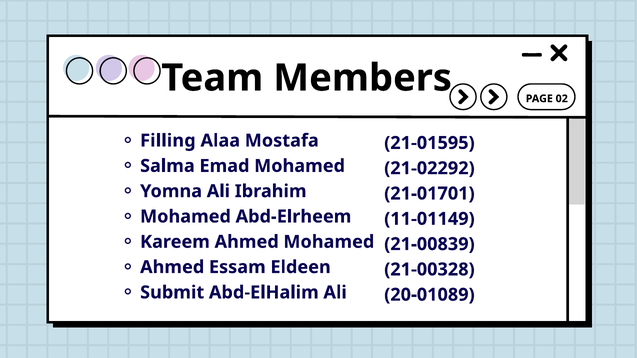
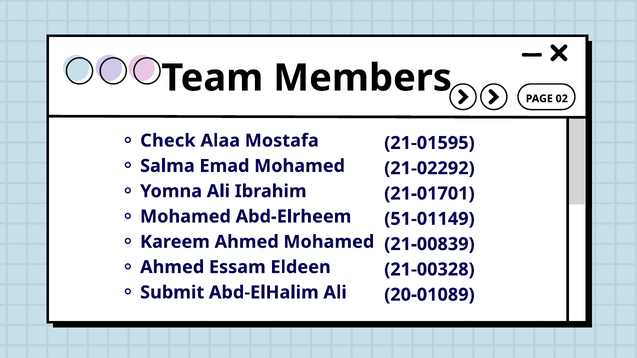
Filling: Filling -> Check (168, 141)
11-01149: 11-01149 -> 51-01149 (429, 219)
